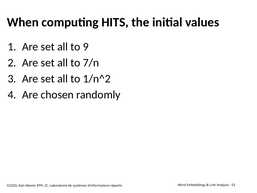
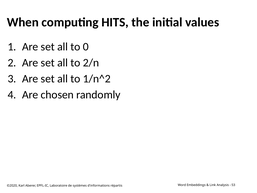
9: 9 -> 0 (86, 47)
7/n: 7/n -> 2/n (91, 63)
